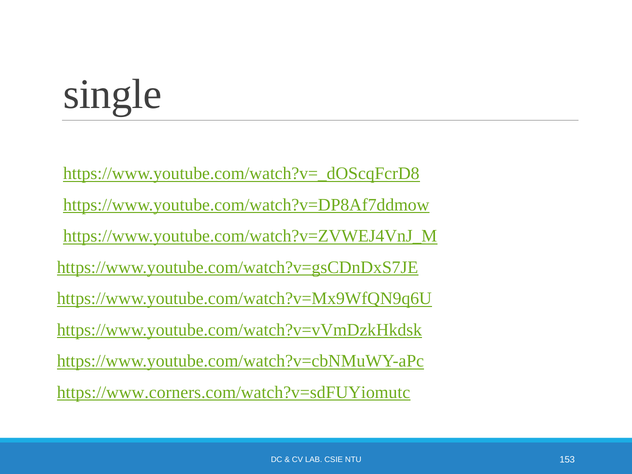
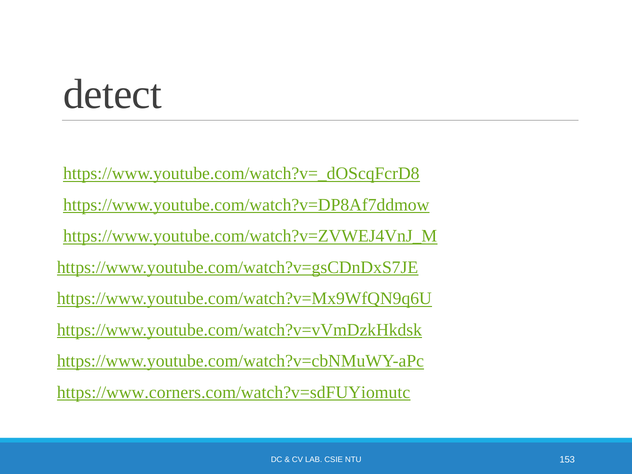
single: single -> detect (112, 94)
